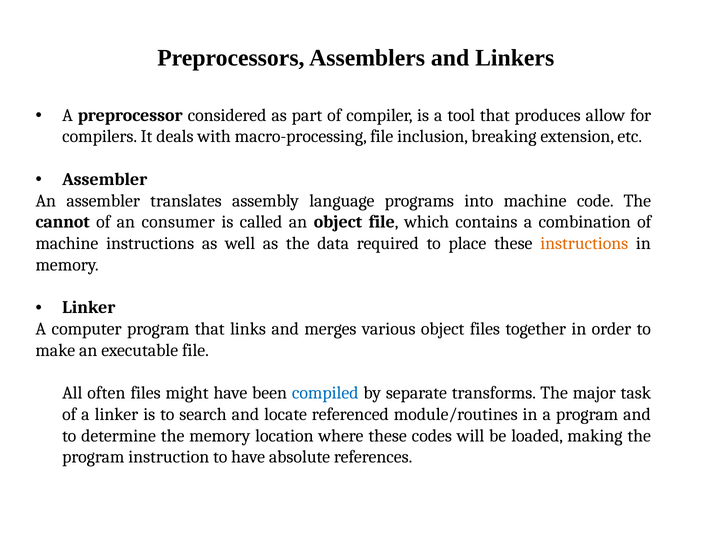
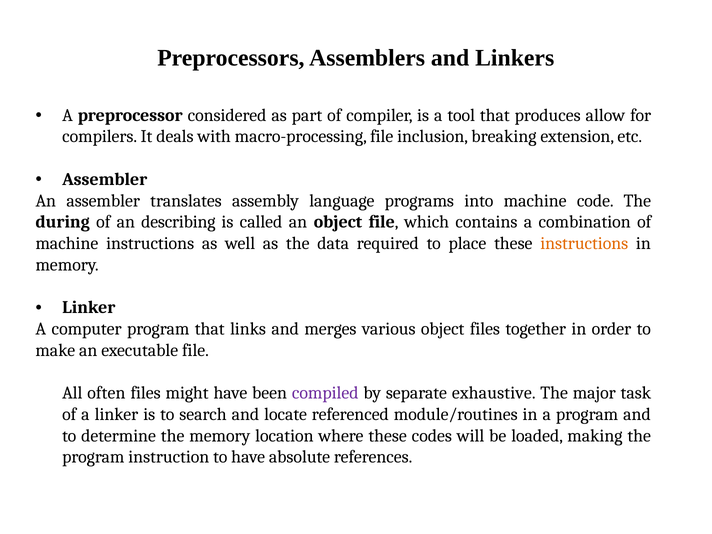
cannot: cannot -> during (63, 222)
consumer: consumer -> describing (178, 222)
compiled colour: blue -> purple (325, 393)
transforms: transforms -> exhaustive (494, 393)
